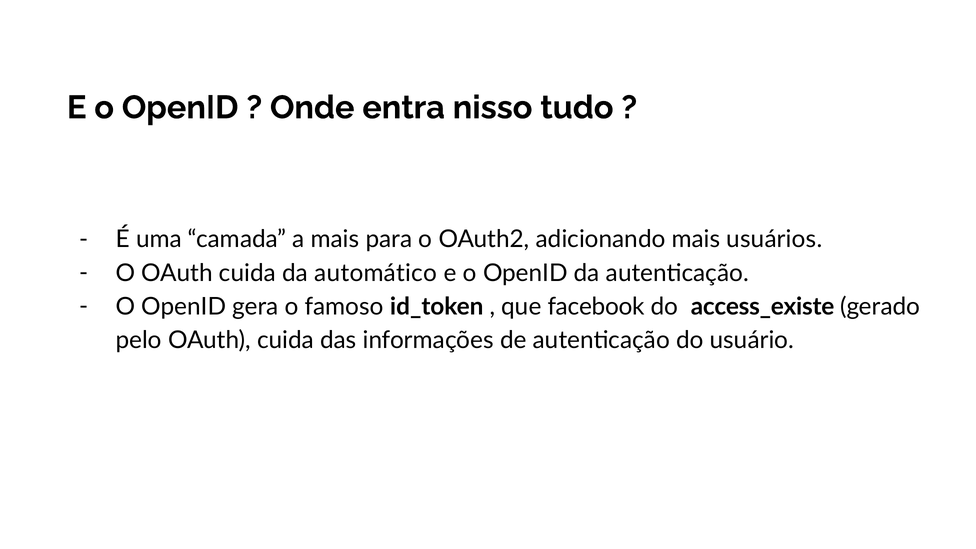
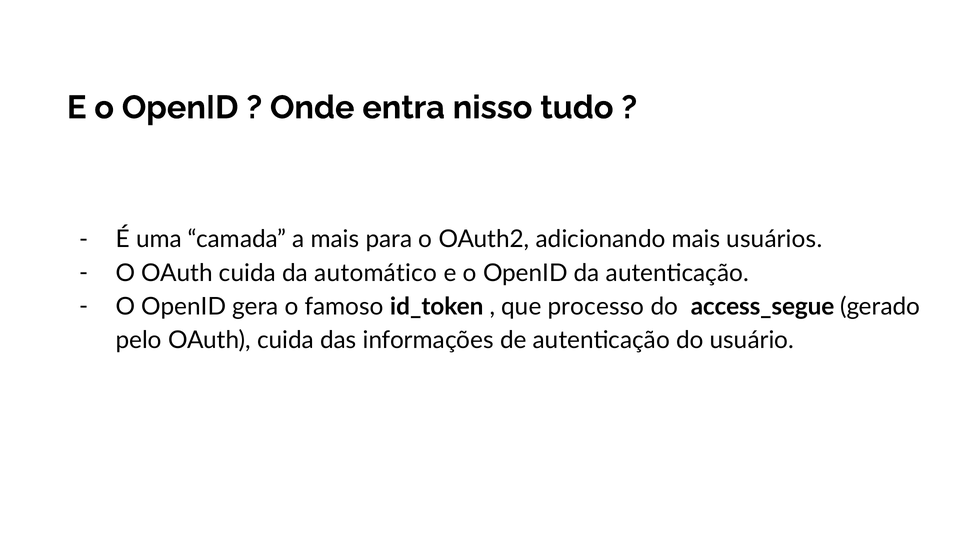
facebook: facebook -> processo (596, 307)
access_existe: access_existe -> access_segue (763, 307)
